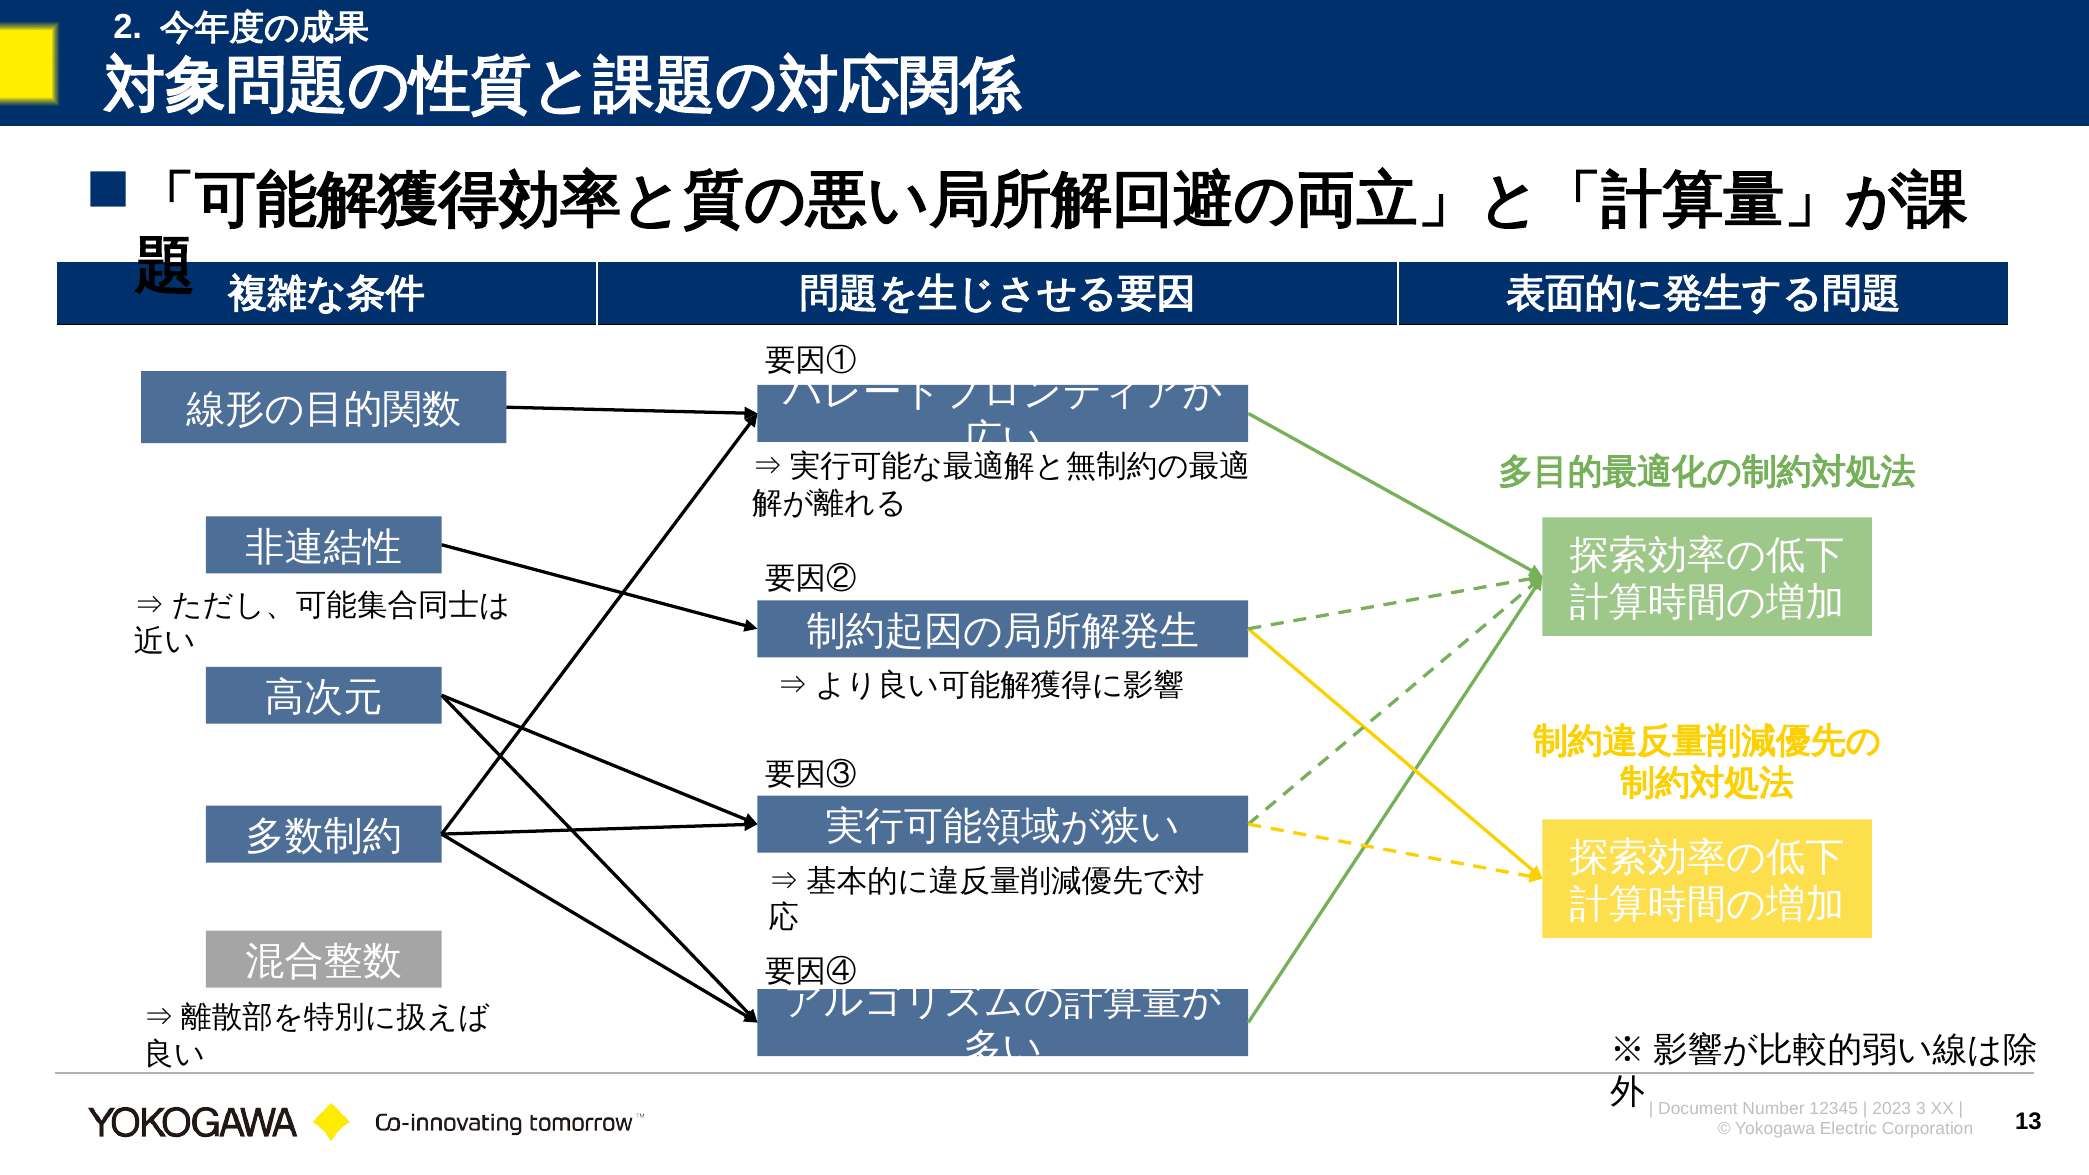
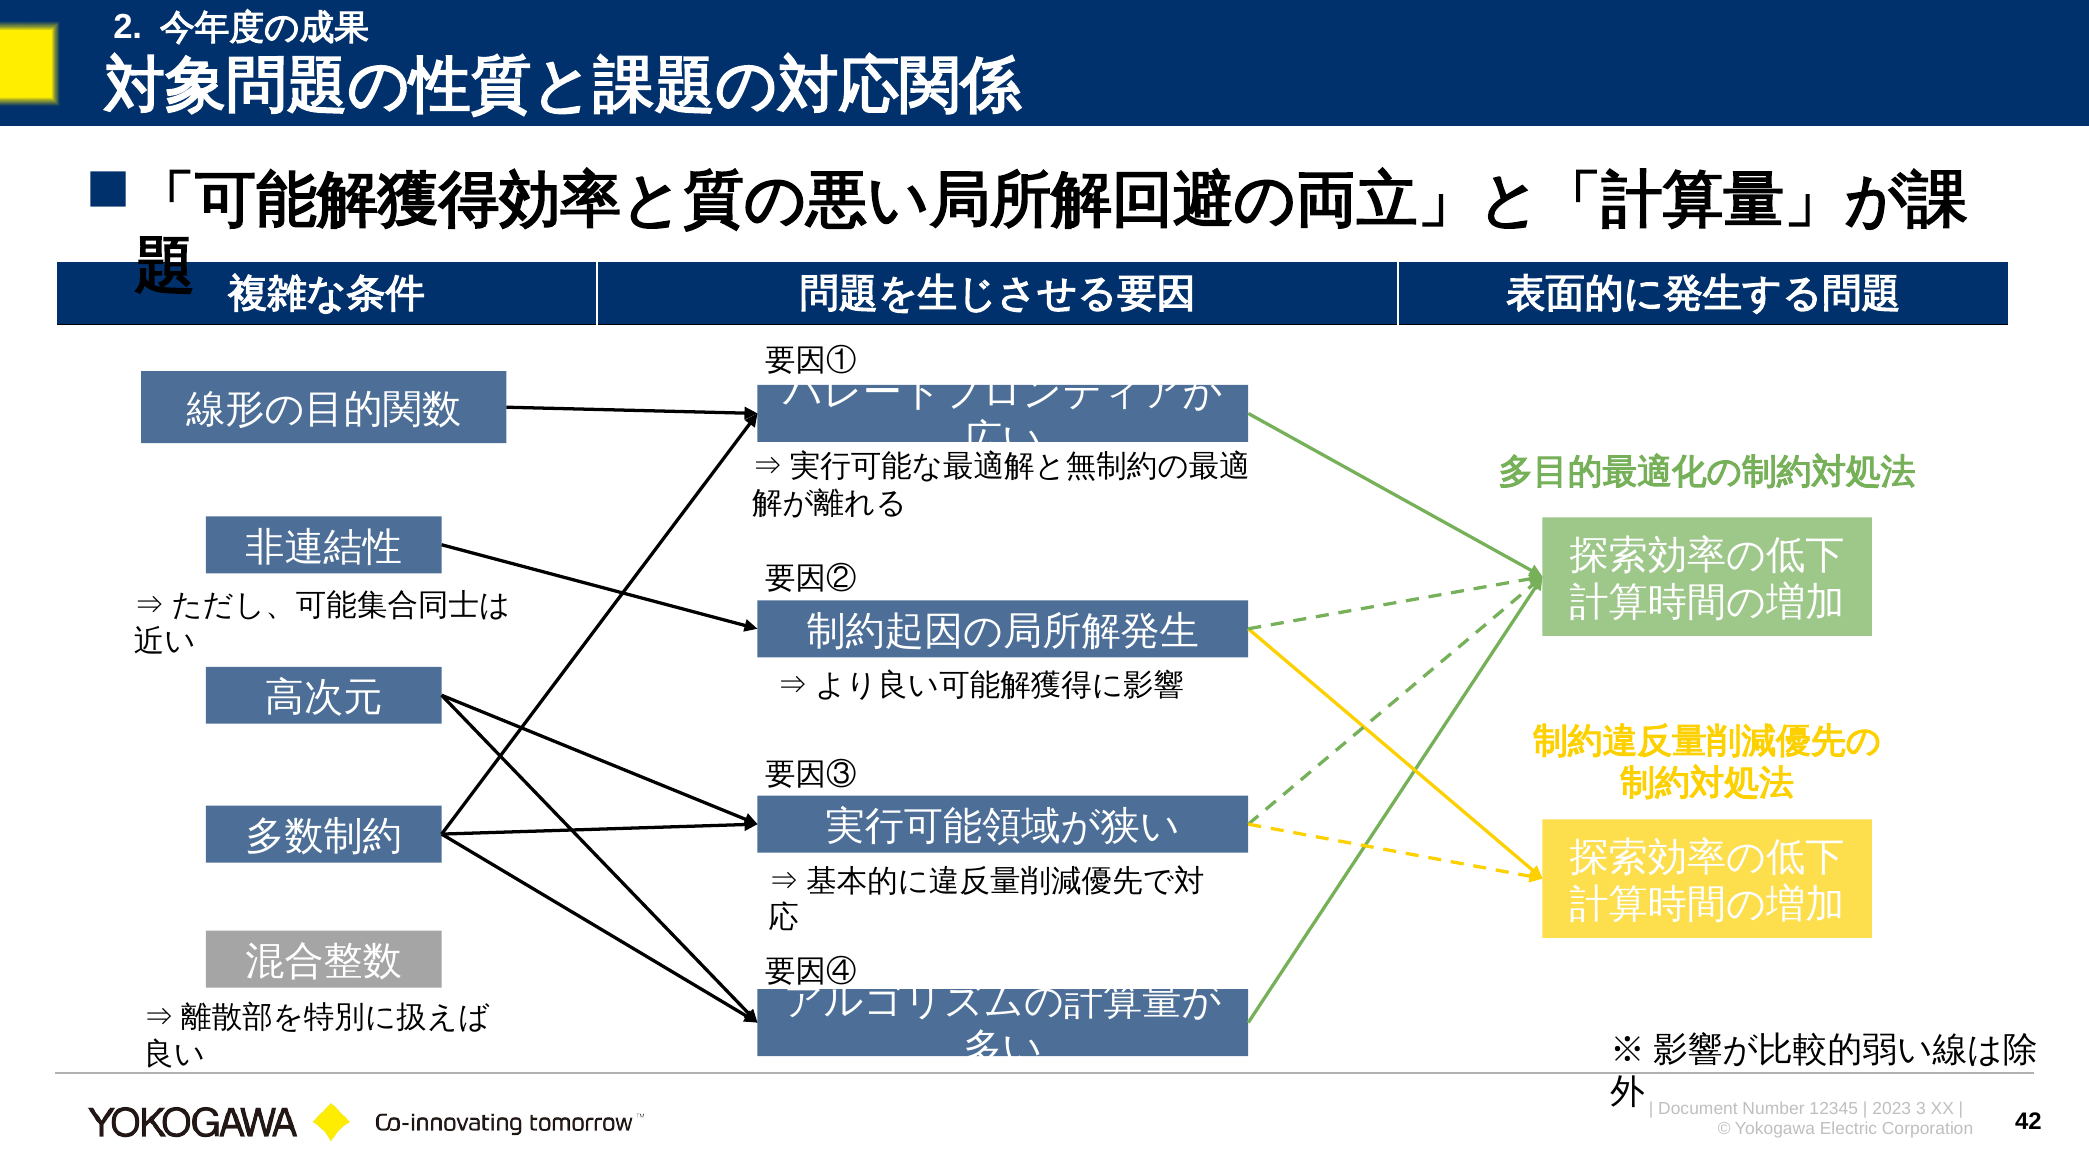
13: 13 -> 42 (2028, 1122)
